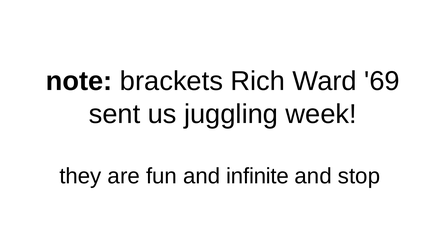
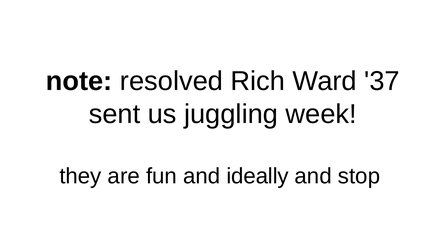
brackets: brackets -> resolved (171, 81)
69: 69 -> 37 (382, 81)
infinite: infinite -> ideally (258, 176)
